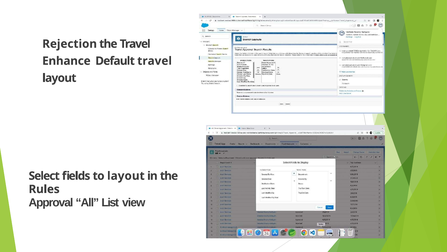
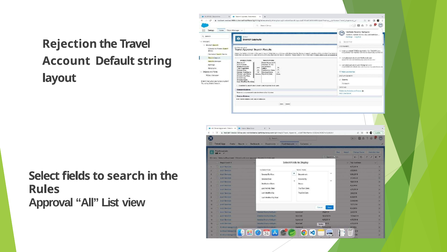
Enhance: Enhance -> Account (66, 61)
Default travel: travel -> string (155, 61)
to layout: layout -> search (126, 176)
